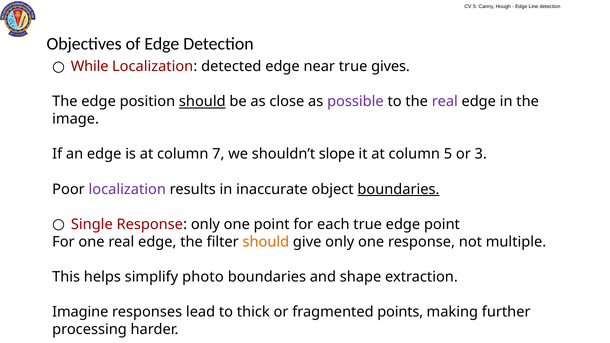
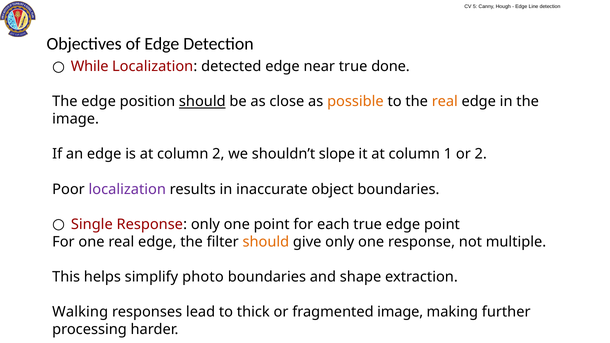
gives: gives -> done (390, 67)
possible colour: purple -> orange (355, 102)
real colour: purple -> orange (445, 102)
column 7: 7 -> 2 (218, 154)
column 5: 5 -> 1 (448, 154)
or 3: 3 -> 2 (481, 154)
boundaries underline: present -> none (398, 189)
Imagine: Imagine -> Walking (80, 312)
fragmented points: points -> image (400, 312)
